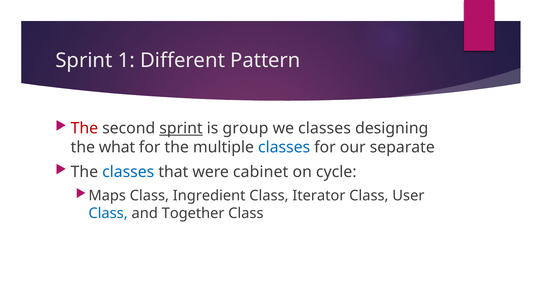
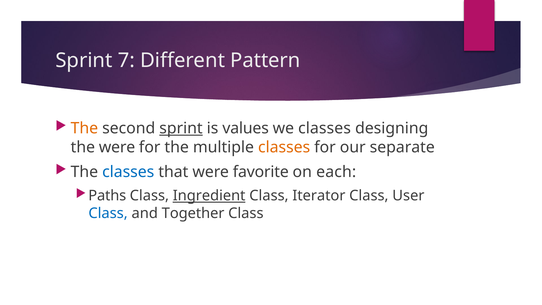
1: 1 -> 7 (126, 60)
The colour: red -> orange (84, 128)
group: group -> values (246, 128)
the what: what -> were (117, 147)
classes colour: blue -> orange (284, 147)
cabinet: cabinet -> favorite (261, 172)
cycle: cycle -> each (336, 172)
Maps: Maps -> Paths (107, 196)
Ingredient underline: none -> present (209, 196)
